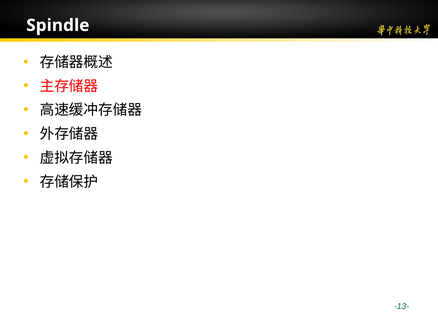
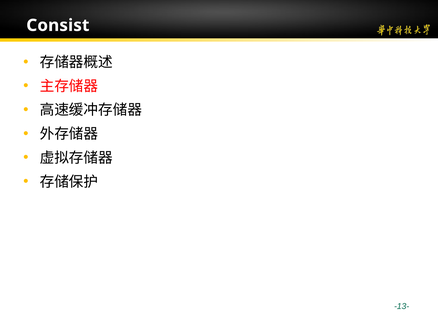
Spindle: Spindle -> Consist (58, 25)
